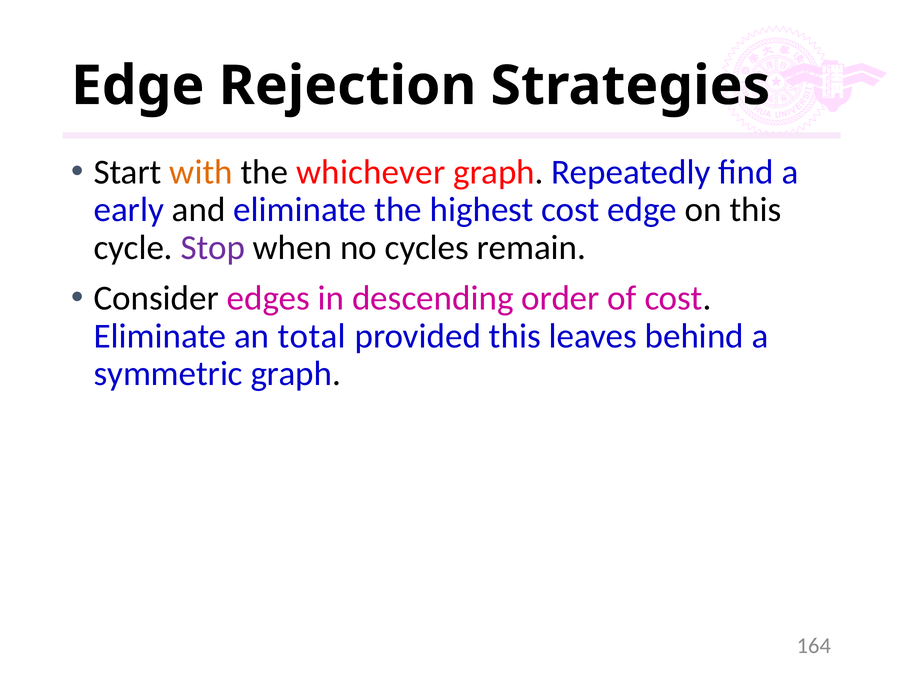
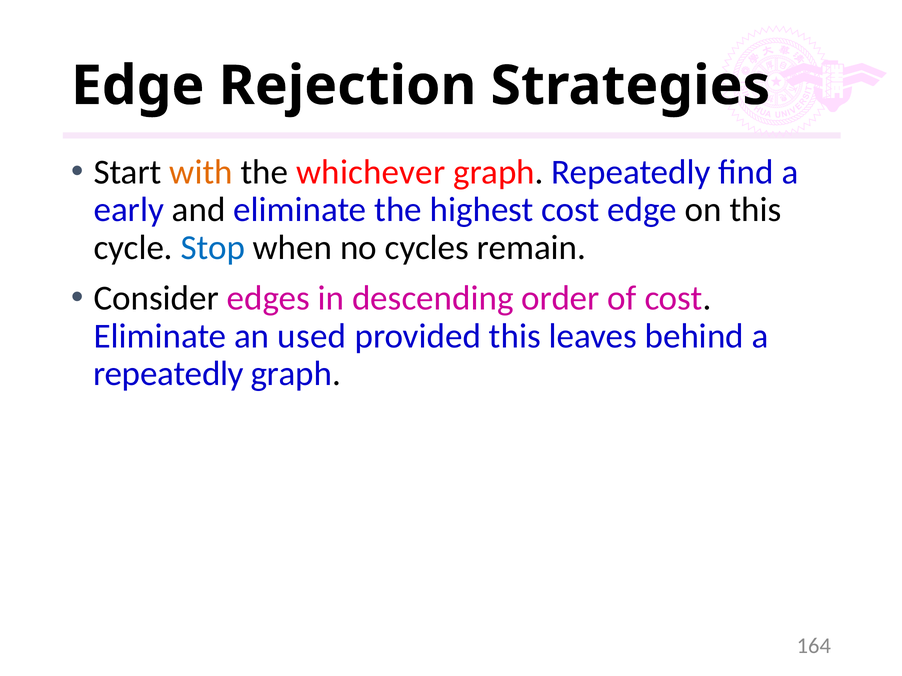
Stop colour: purple -> blue (213, 248)
total: total -> used (312, 336)
symmetric: symmetric -> repeatedly (168, 374)
